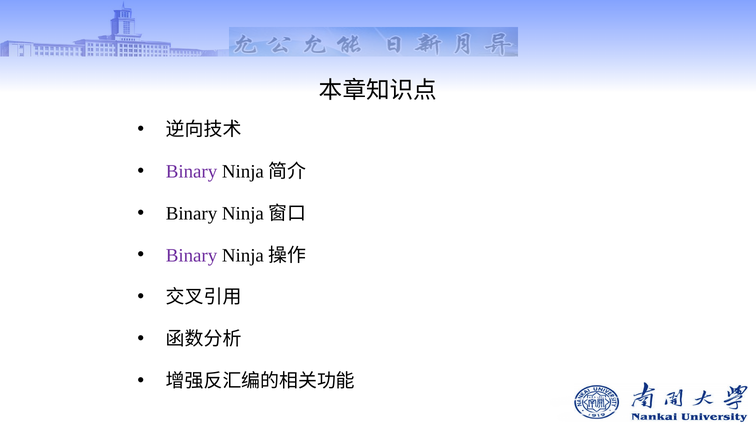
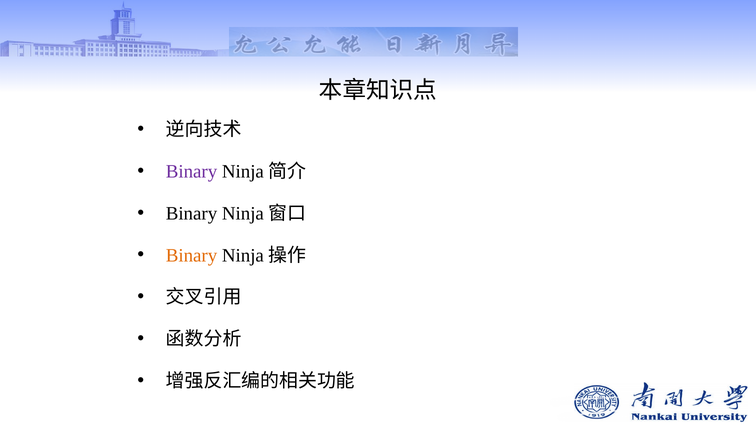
Binary colour: purple -> orange (192, 255)
